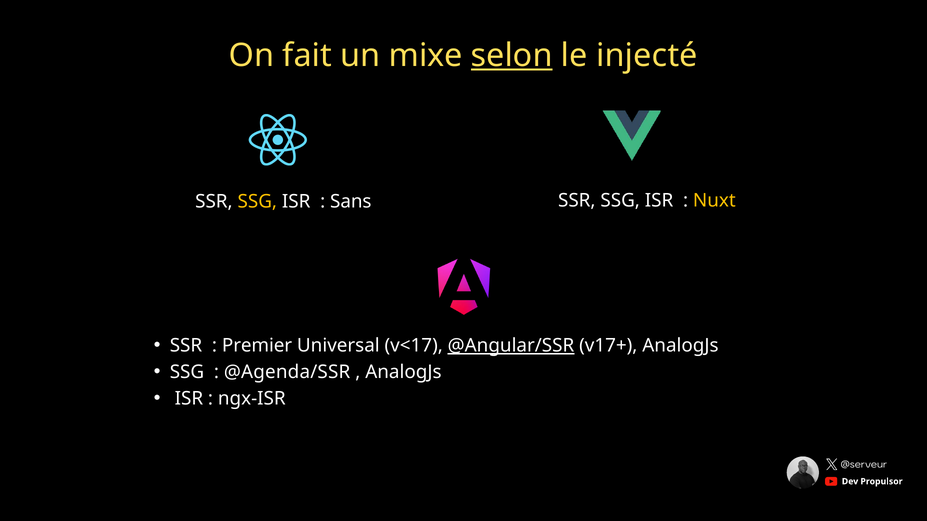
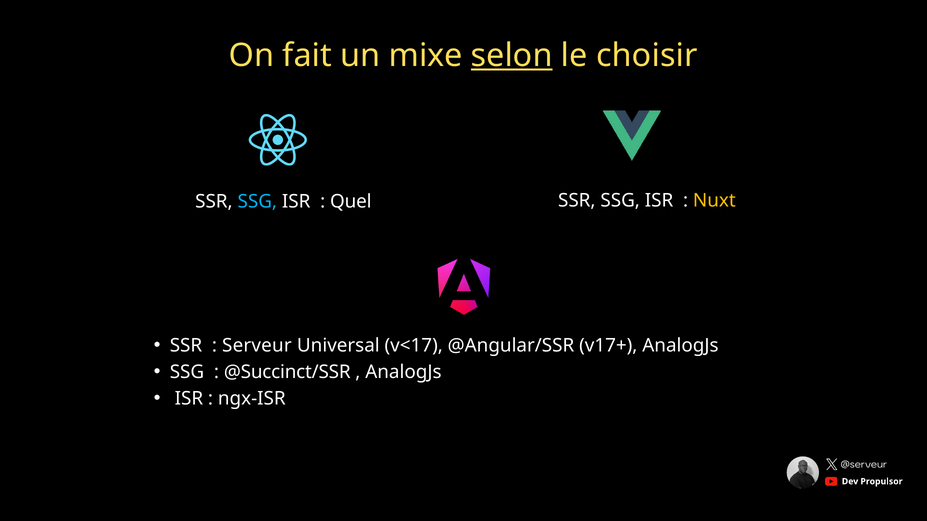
injecté: injecté -> choisir (647, 56)
SSG colour: yellow -> light blue (257, 202)
Sans: Sans -> Quel (351, 202)
Premier: Premier -> Serveur (257, 346)
@Angular/SSR underline: present -> none (511, 346)
@Agenda/SSR: @Agenda/SSR -> @Succinct/SSR (287, 372)
